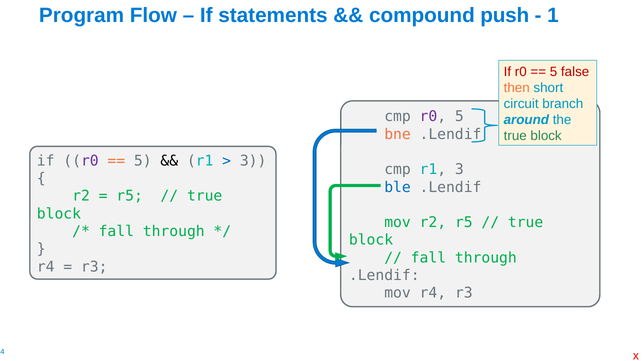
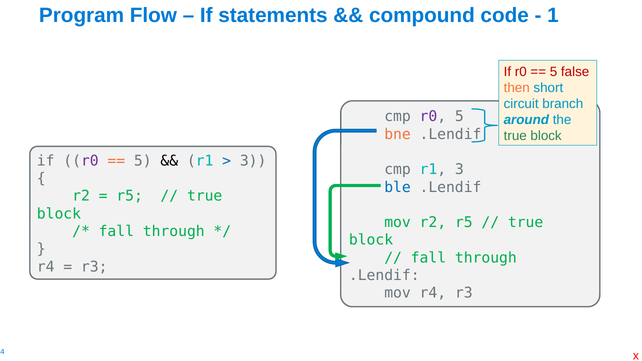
push: push -> code (505, 15)
